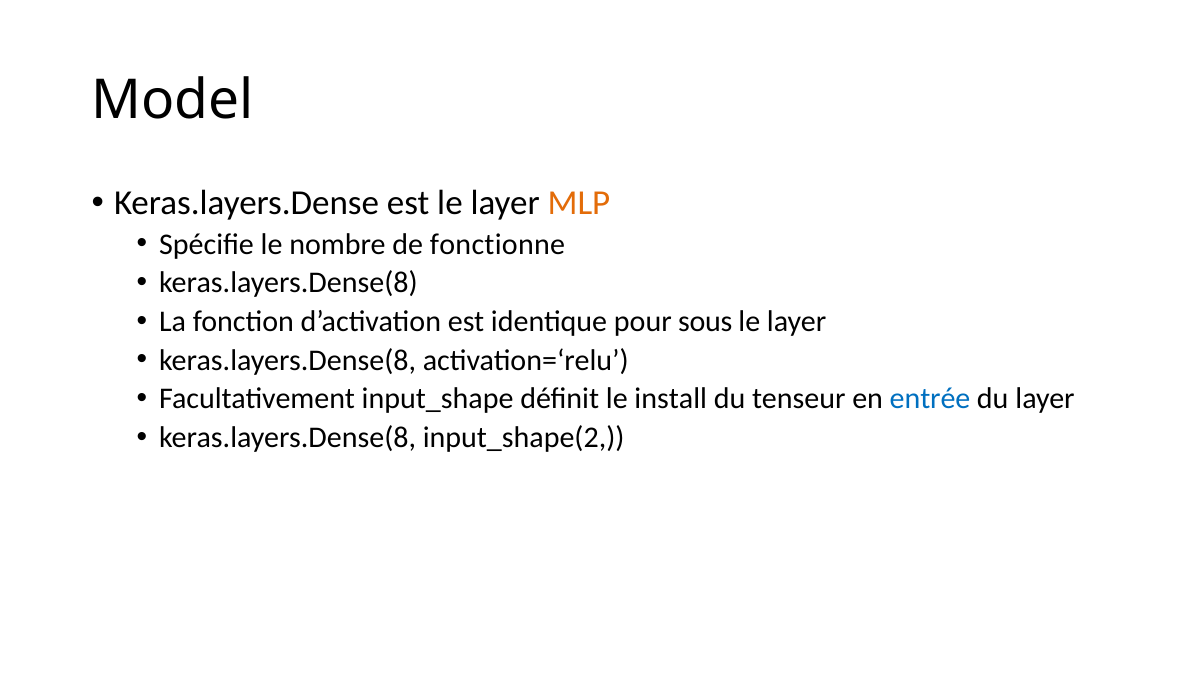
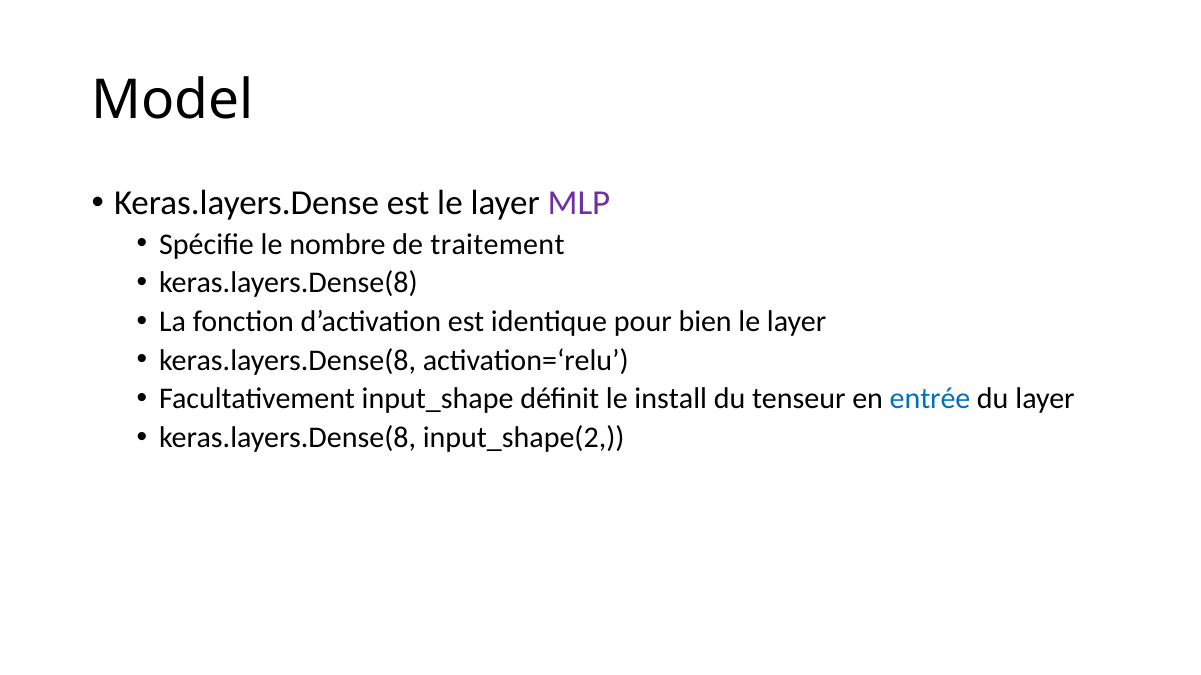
MLP colour: orange -> purple (579, 203)
fonctionne: fonctionne -> traitement (498, 244)
sous: sous -> bien (705, 322)
